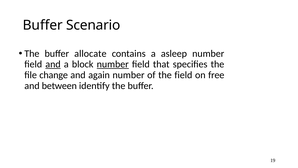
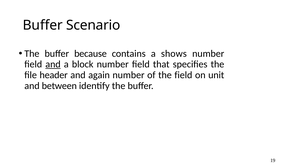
allocate: allocate -> because (90, 53)
asleep: asleep -> shows (174, 53)
number underline: present -> none (113, 64)
change: change -> header (54, 75)
free: free -> unit (216, 75)
